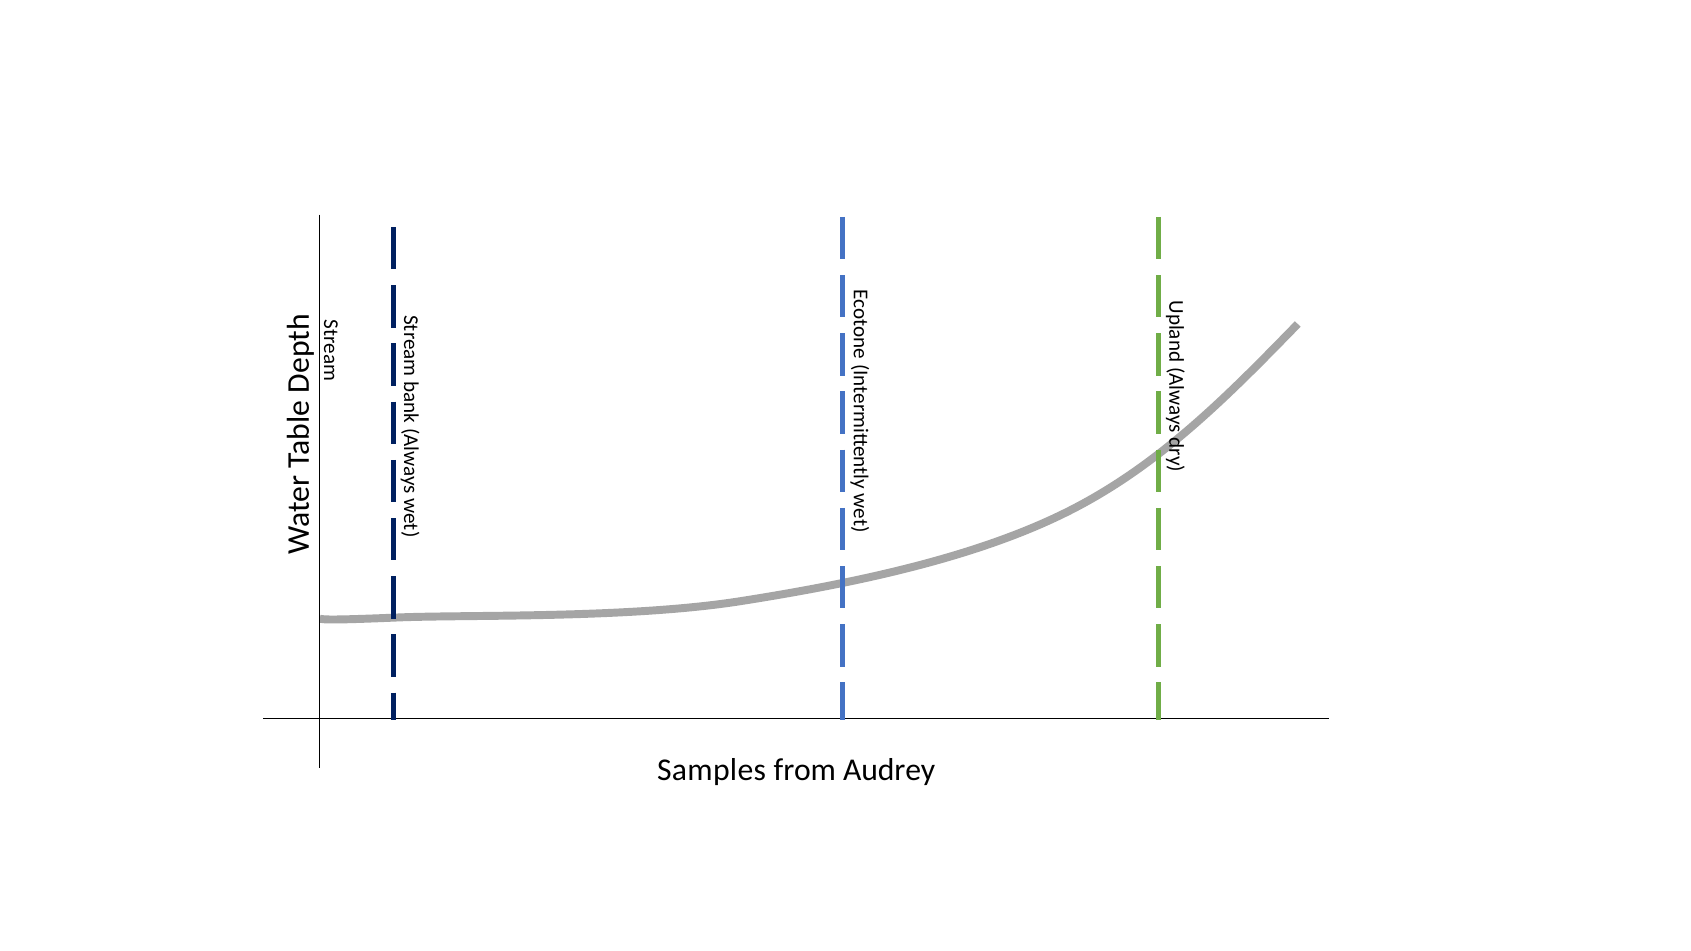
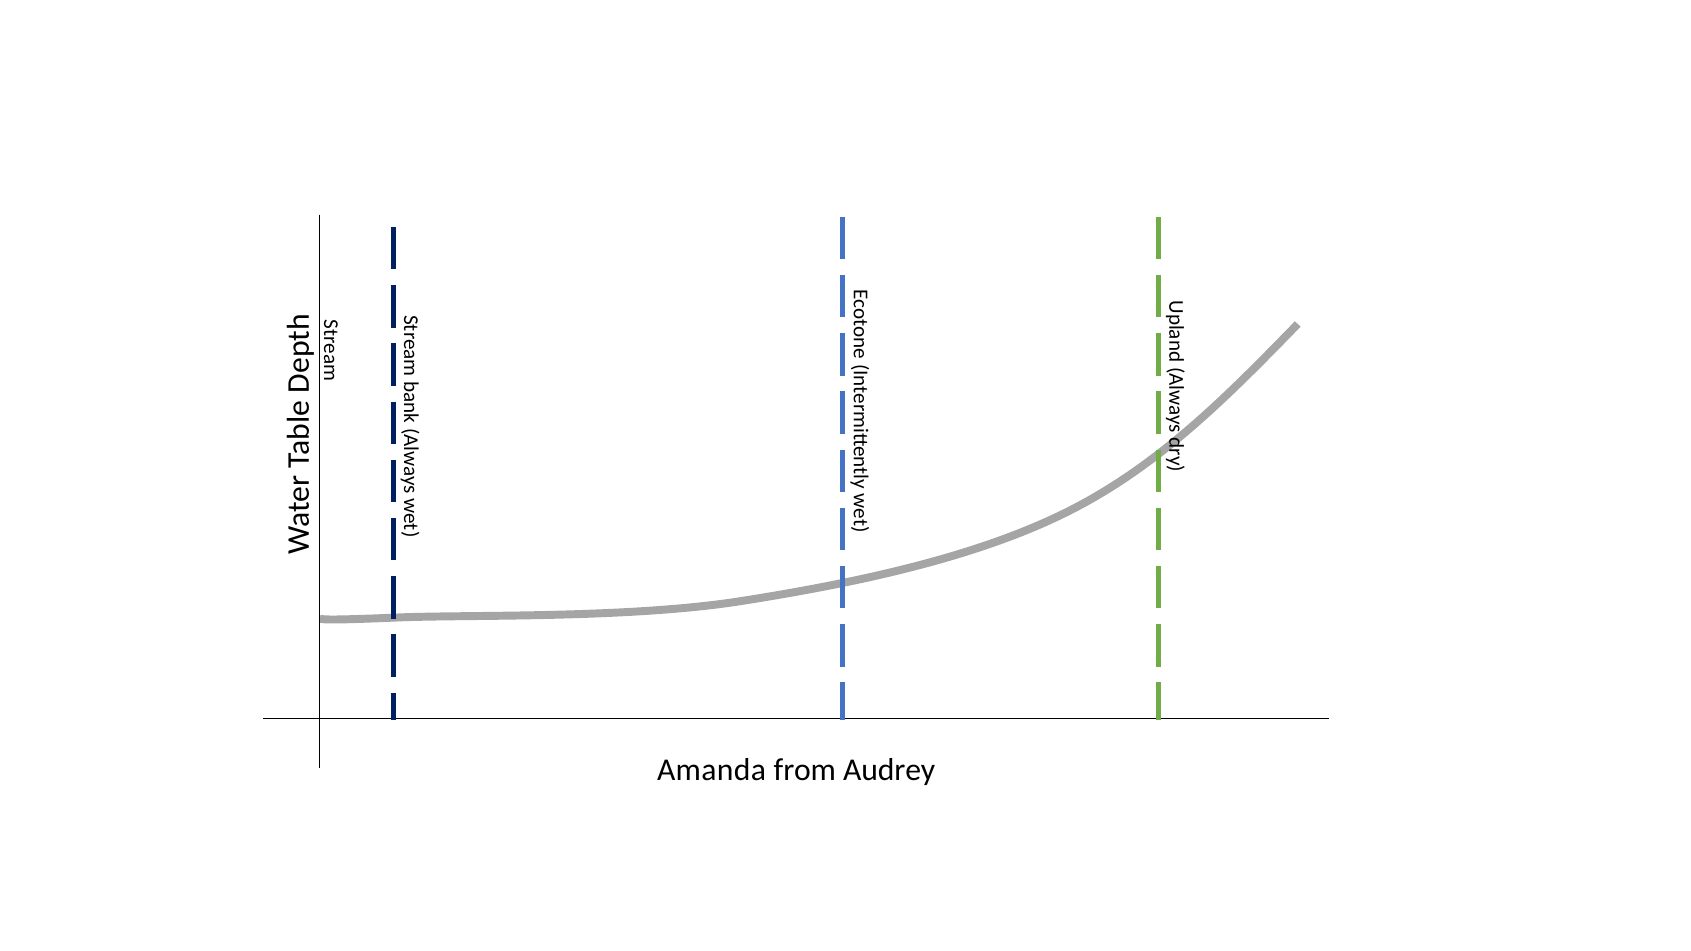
Samples: Samples -> Amanda (712, 770)
